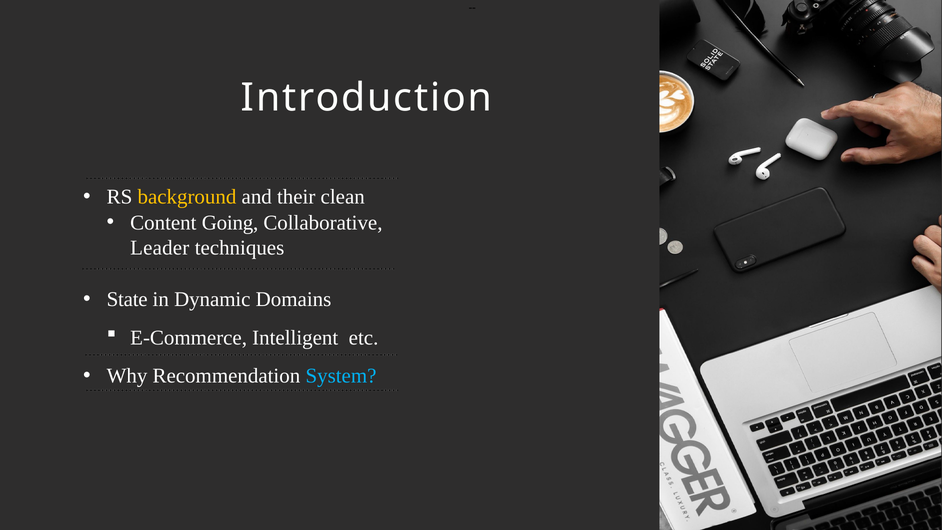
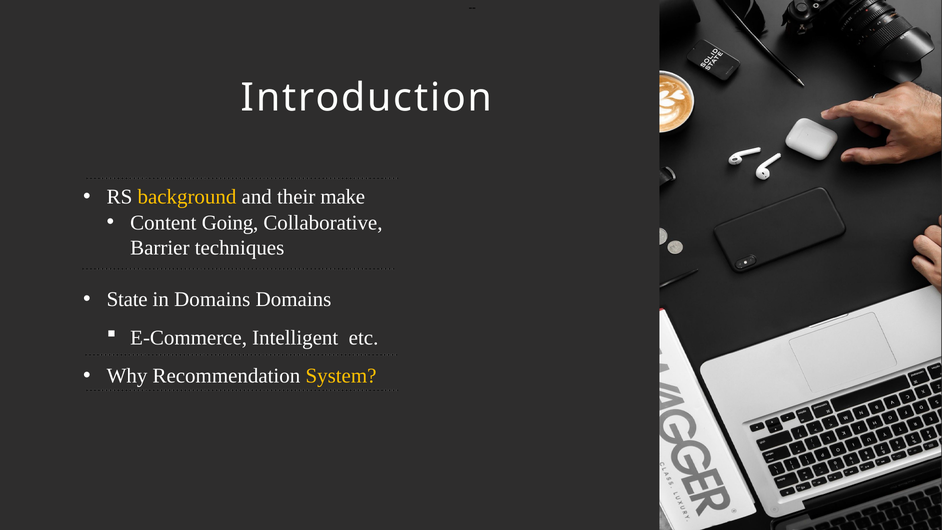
clean: clean -> make (343, 197)
Leader: Leader -> Barrier (160, 248)
in Dynamic: Dynamic -> Domains (212, 299)
System colour: light blue -> yellow (341, 376)
